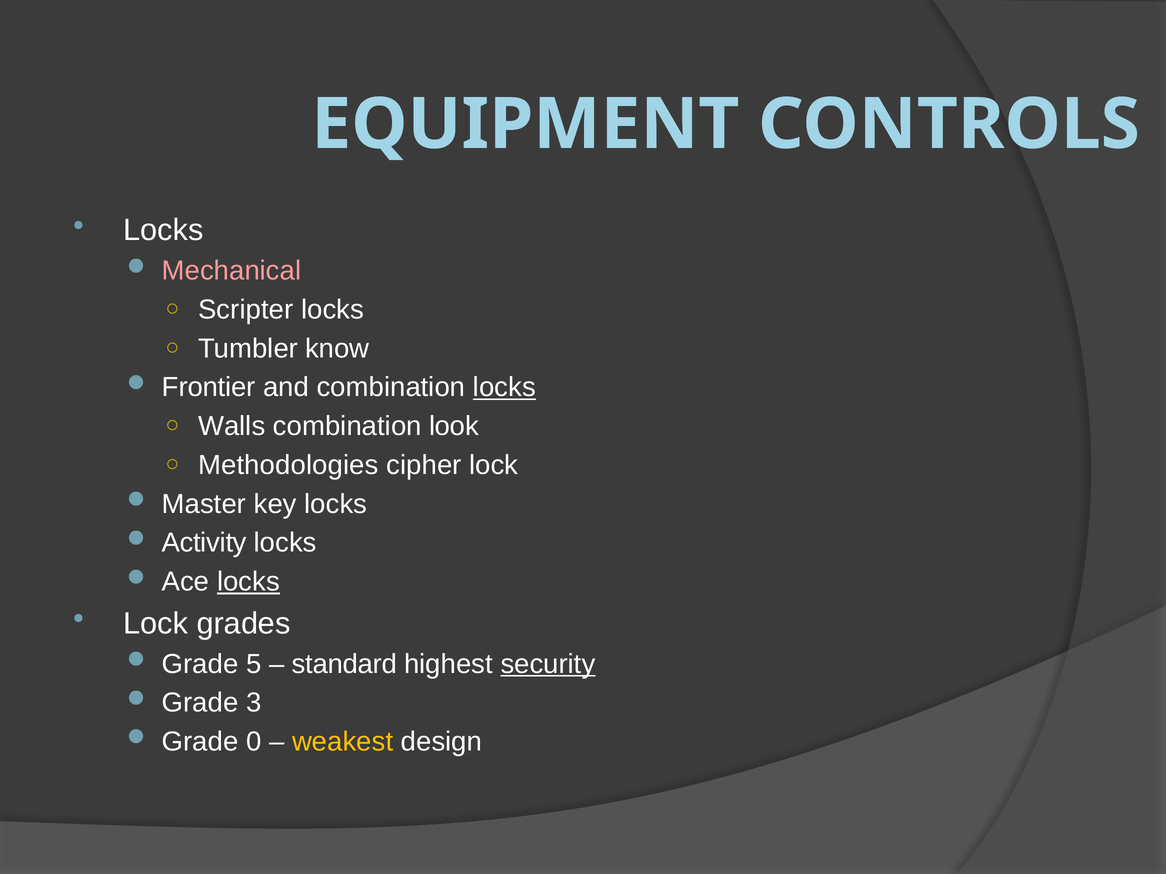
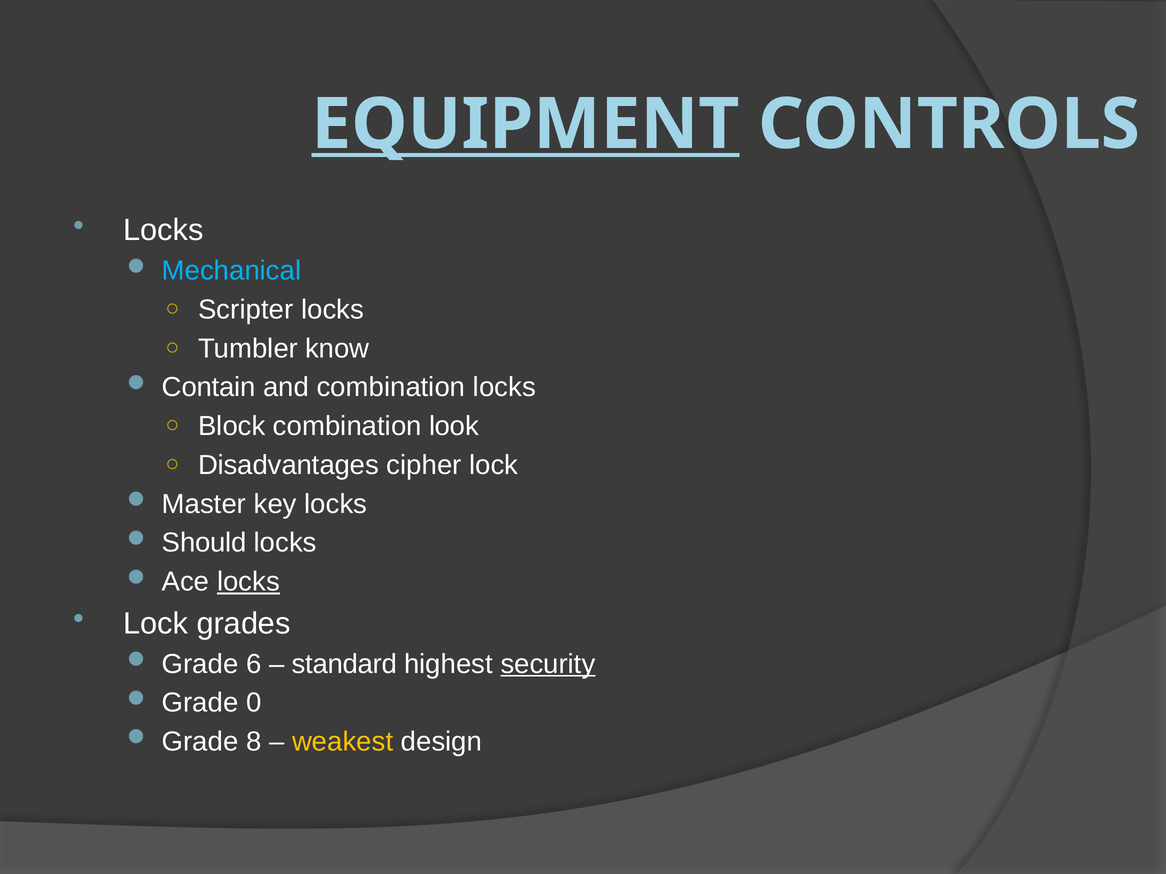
EQUIPMENT underline: none -> present (525, 125)
Mechanical colour: pink -> light blue (232, 271)
Frontier: Frontier -> Contain (209, 388)
locks underline: present -> none (504, 388)
Walls: Walls -> Block (232, 427)
Methodologies: Methodologies -> Disadvantages (288, 465)
Activity: Activity -> Should (204, 543)
5: 5 -> 6 (254, 664)
3: 3 -> 0 (254, 703)
0: 0 -> 8 (254, 742)
